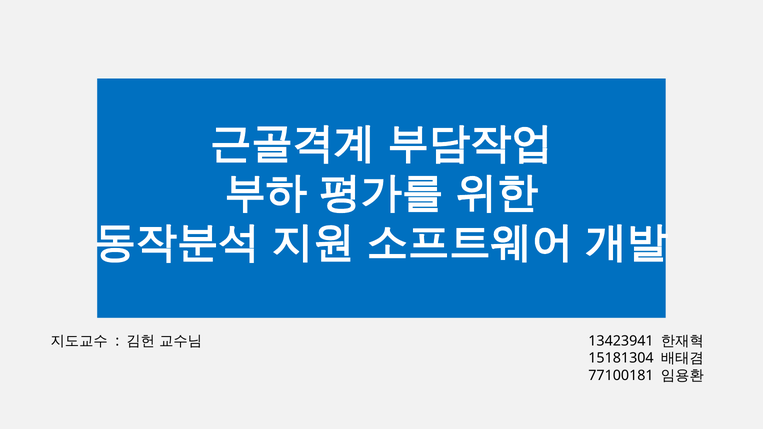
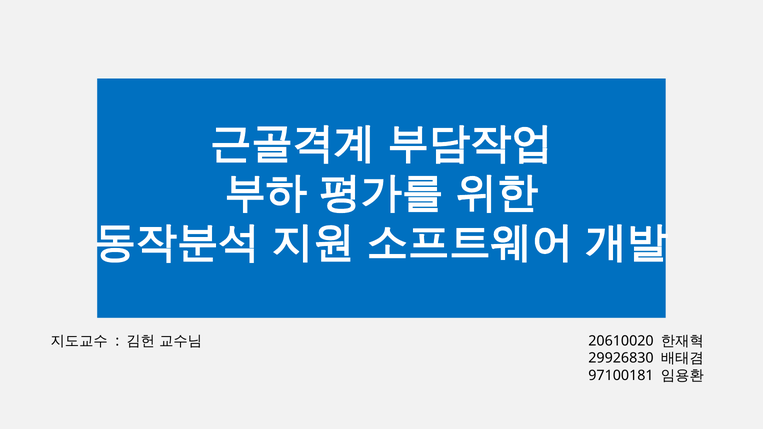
13423941: 13423941 -> 20610020 (621, 341)
15181304: 15181304 -> 29926830 (621, 358)
77100181: 77100181 -> 97100181 (621, 376)
